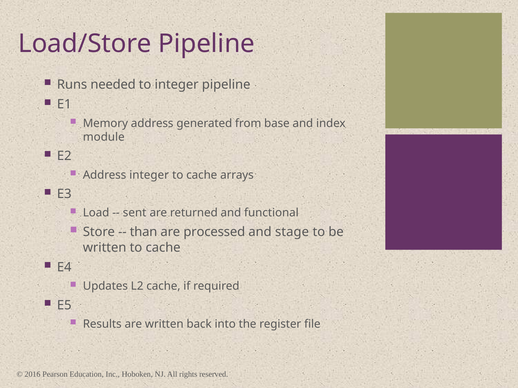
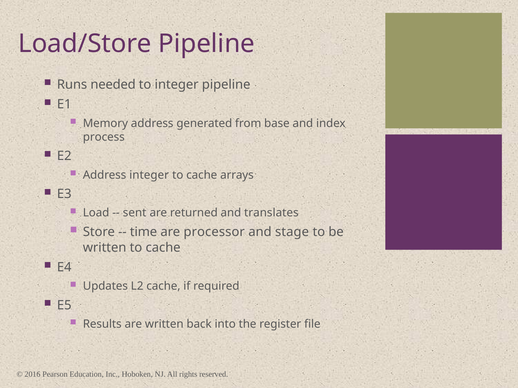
module: module -> process (104, 137)
functional: functional -> translates (271, 213)
than: than -> time (144, 232)
processed: processed -> processor (214, 232)
